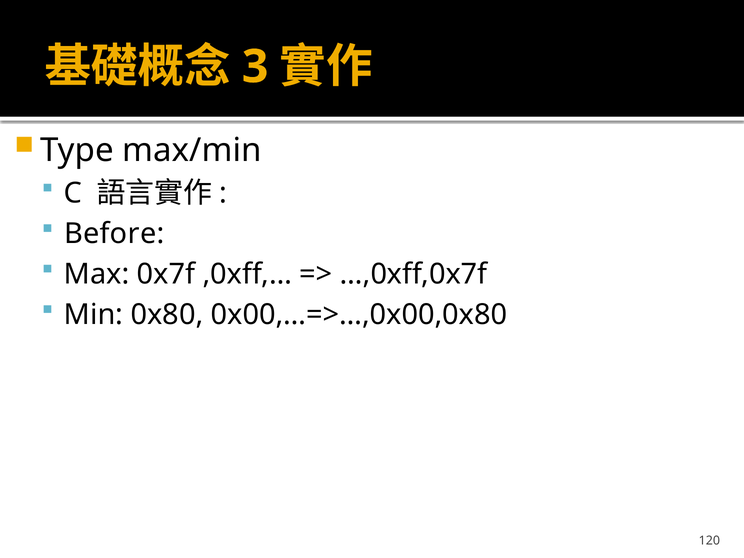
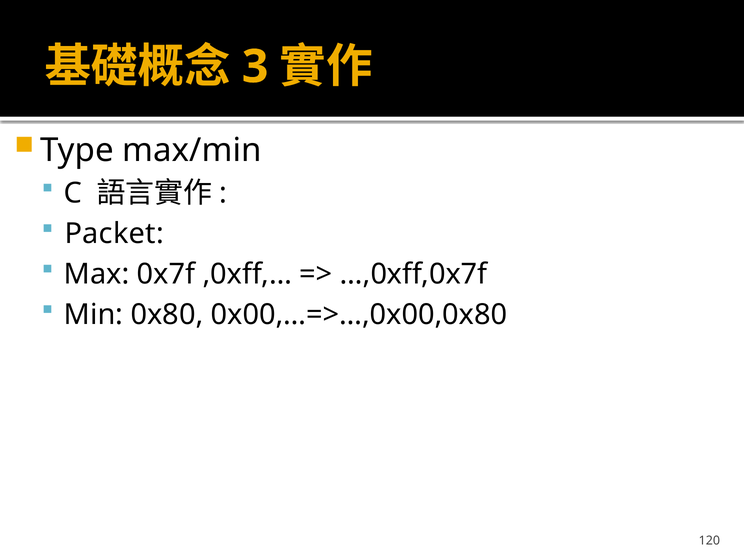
Before: Before -> Packet (114, 234)
